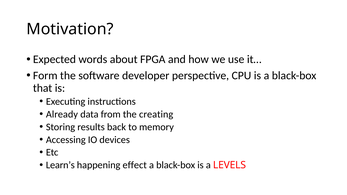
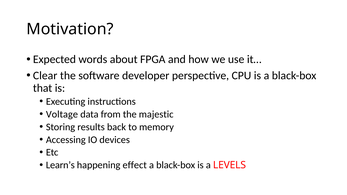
Form: Form -> Clear (45, 76)
Already: Already -> Voltage (62, 114)
creating: creating -> majestic (156, 114)
